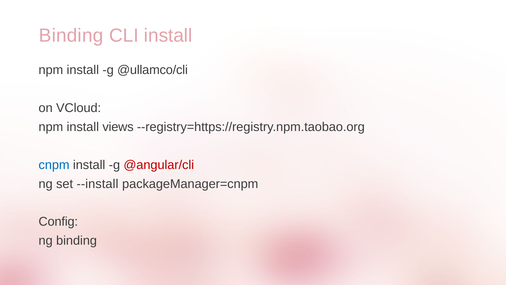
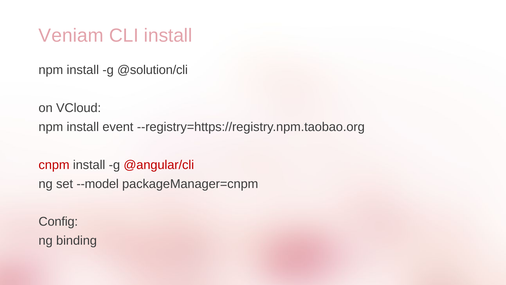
Binding: Binding -> Veniam (71, 36)
@ullamco/cli: @ullamco/cli -> @solution/cli (153, 70)
views: views -> event (118, 127)
cnpm colour: blue -> red (54, 165)
--install: --install -> --model (98, 184)
